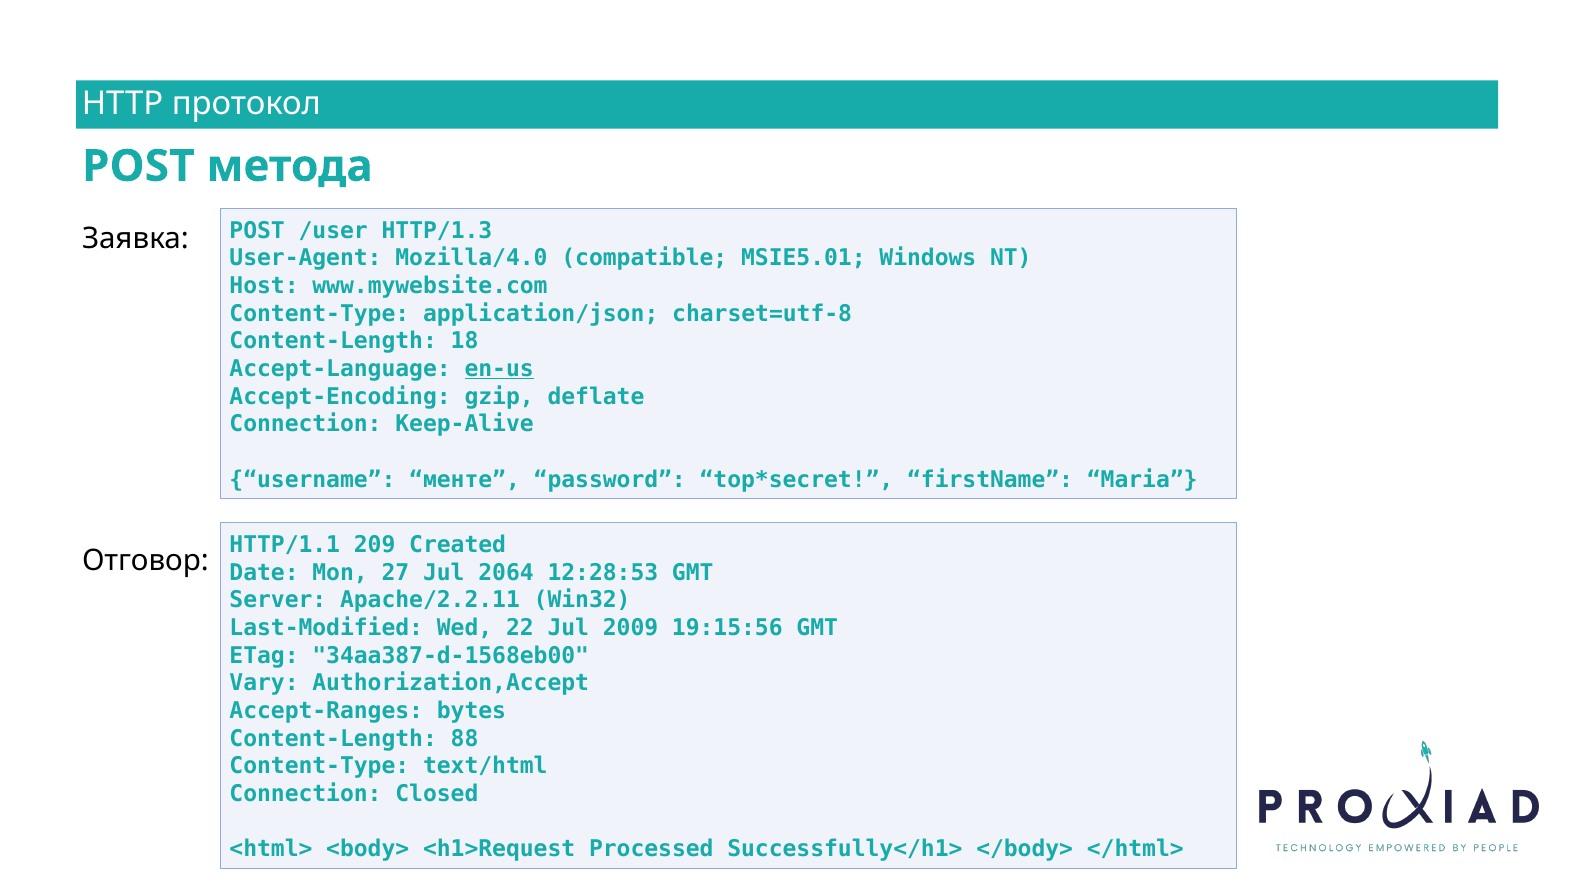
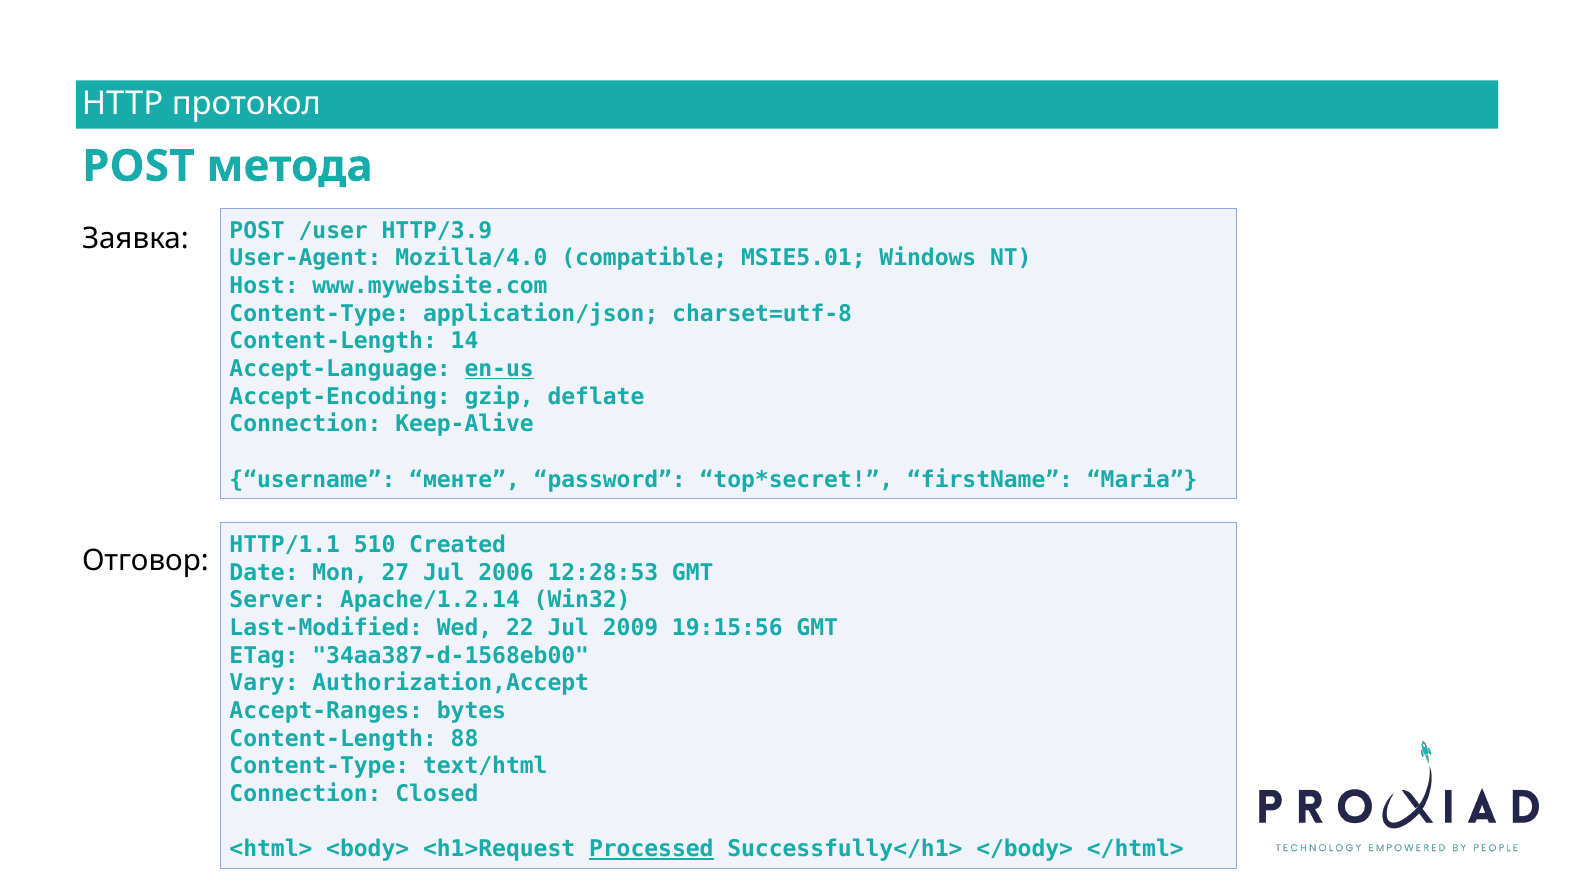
HTTP/1.3: HTTP/1.3 -> HTTP/3.9 (437, 231)
18: 18 -> 14 (465, 341)
209: 209 -> 510 (375, 545)
2064: 2064 -> 2006 (506, 573)
Apache/2.2.11: Apache/2.2.11 -> Apache/1.2.14 (430, 600)
Processed underline: none -> present (651, 849)
